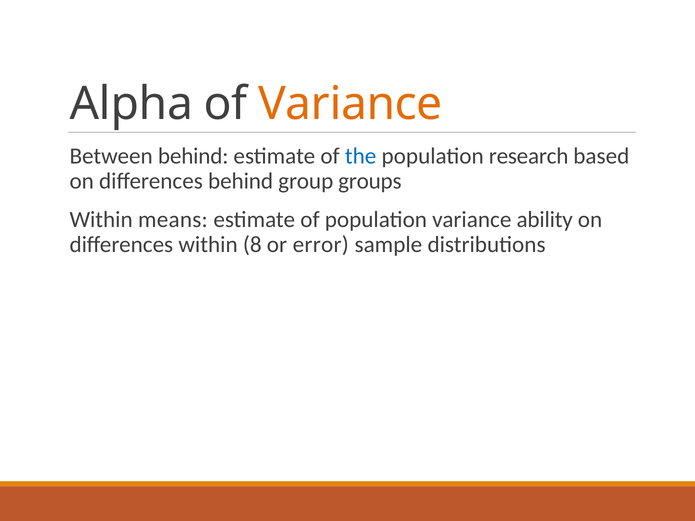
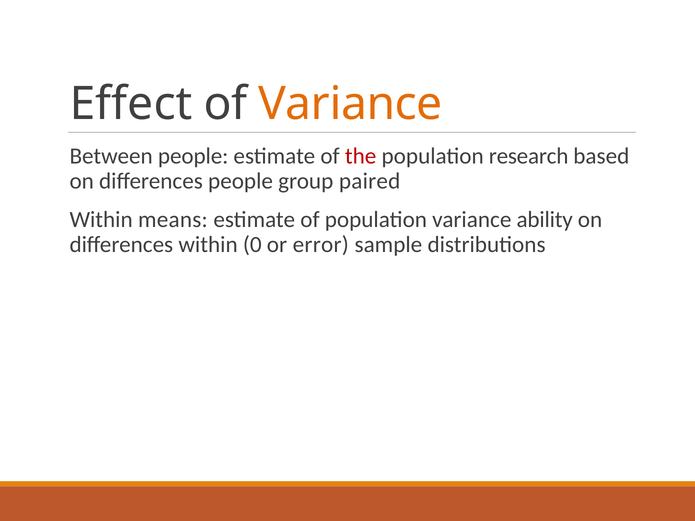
Alpha: Alpha -> Effect (131, 104)
Between behind: behind -> people (193, 156)
the colour: blue -> red (361, 156)
differences behind: behind -> people (241, 181)
groups: groups -> paired (370, 181)
8: 8 -> 0 (252, 245)
